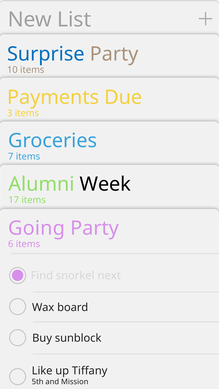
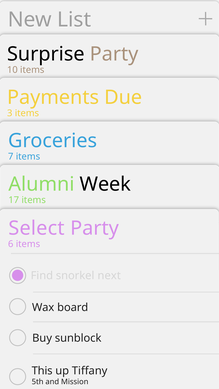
Surprise colour: blue -> black (46, 54)
Going: Going -> Select (37, 229)
Like: Like -> This (42, 371)
